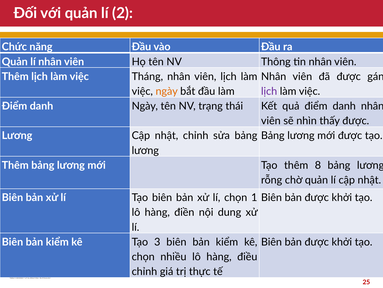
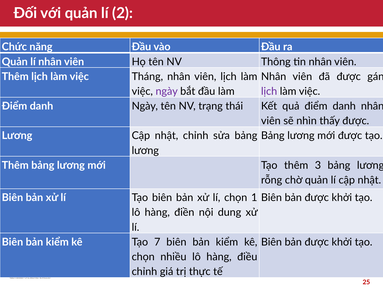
ngày colour: orange -> purple (167, 91)
8: 8 -> 3 (318, 165)
3: 3 -> 7 (157, 241)
